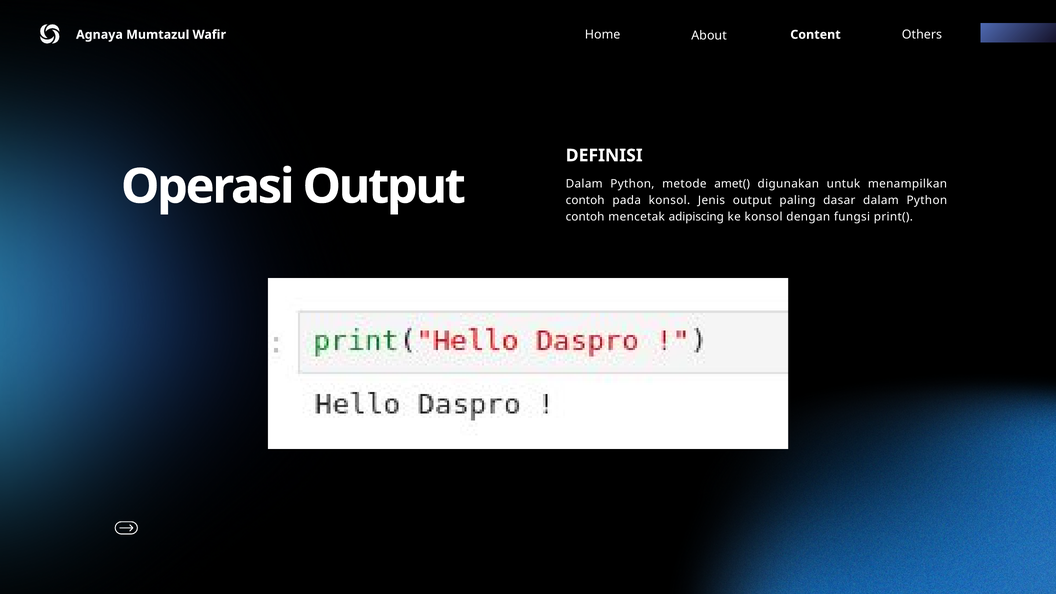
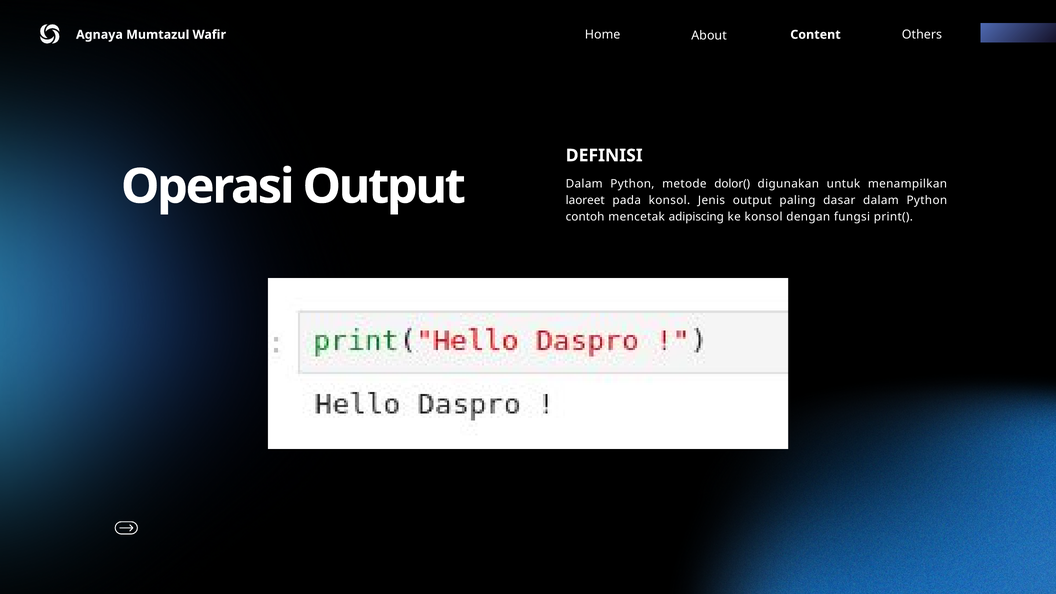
amet(: amet( -> dolor( (732, 184)
contoh: contoh -> laoreet (585, 200)
